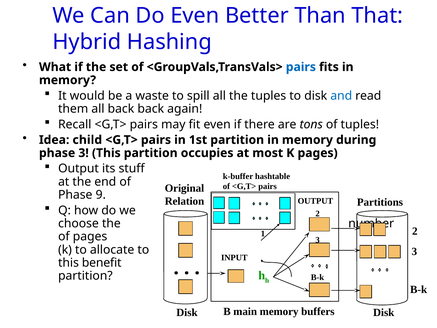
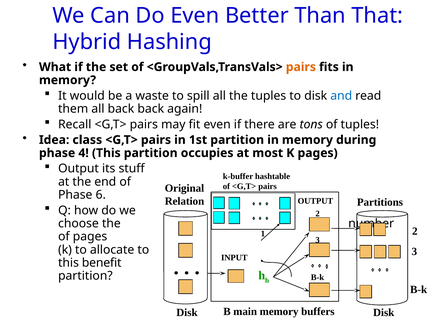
pairs colour: blue -> orange (301, 67)
child: child -> class (87, 140)
phase 3: 3 -> 4 (84, 153)
9: 9 -> 6 (101, 195)
